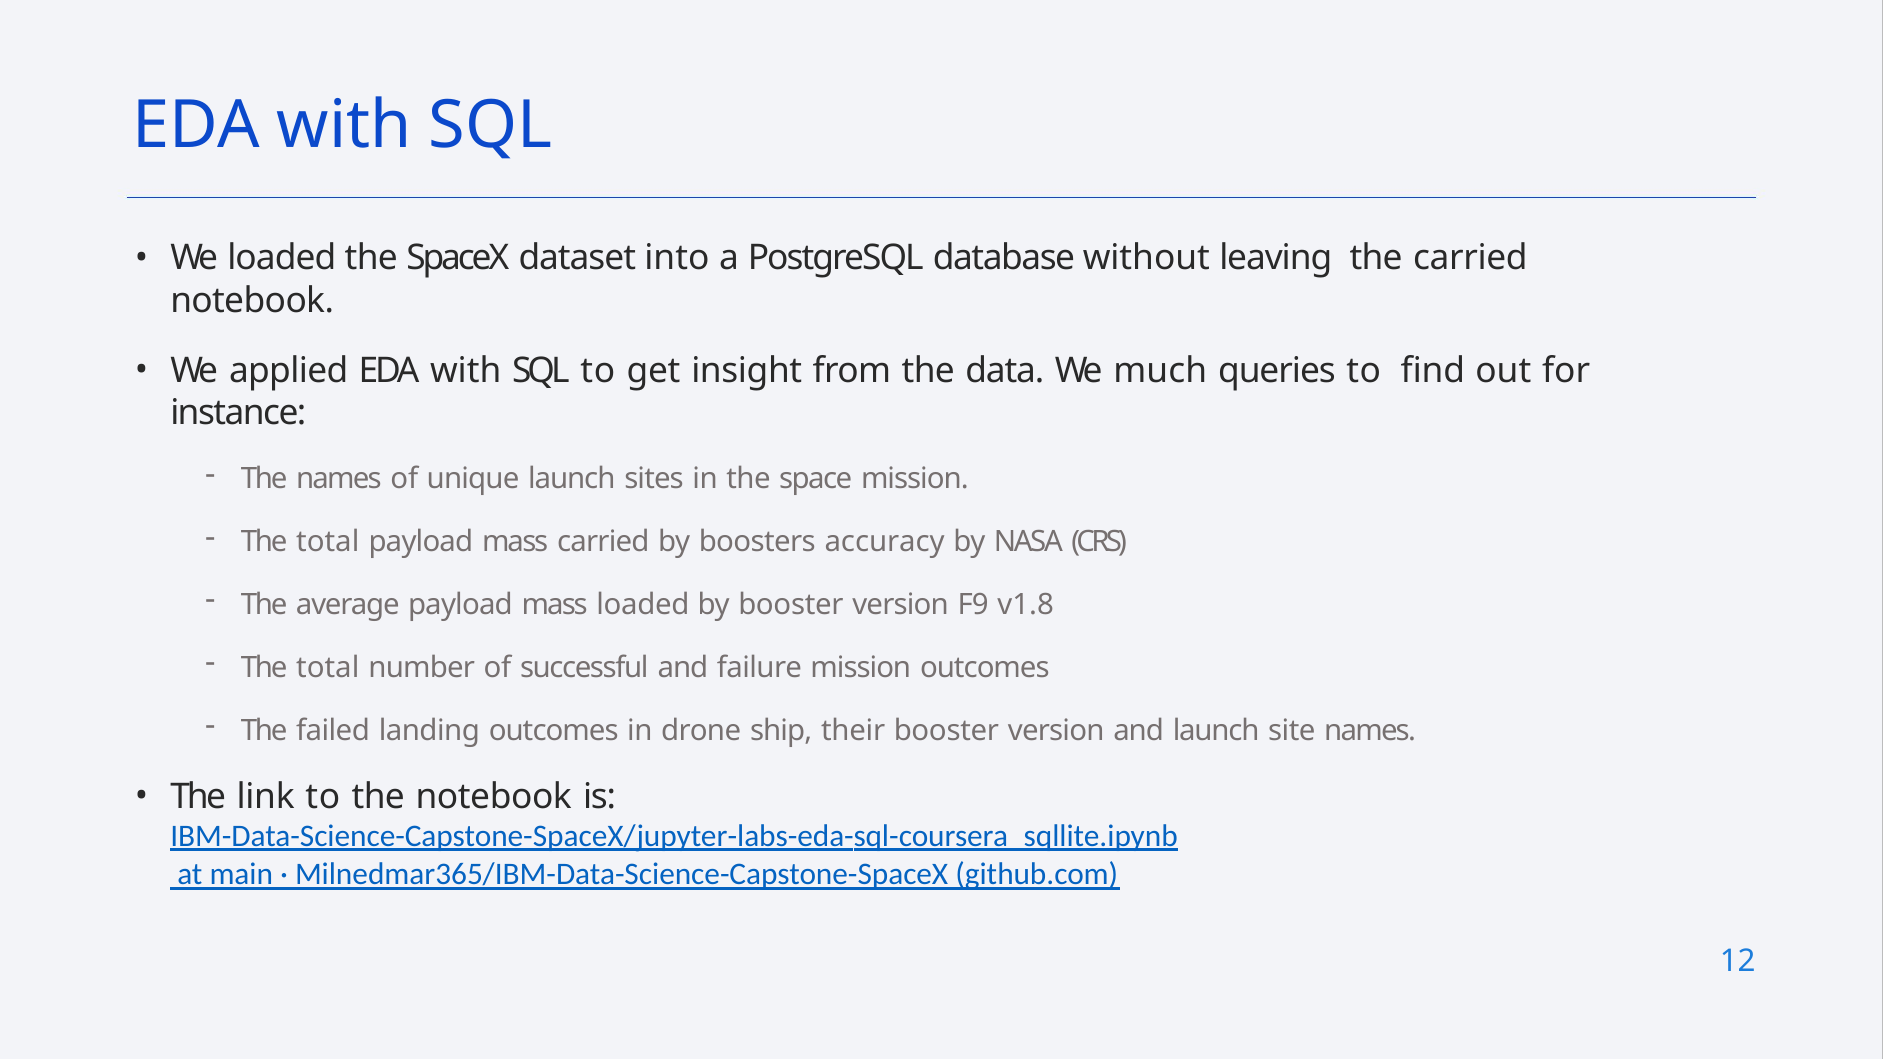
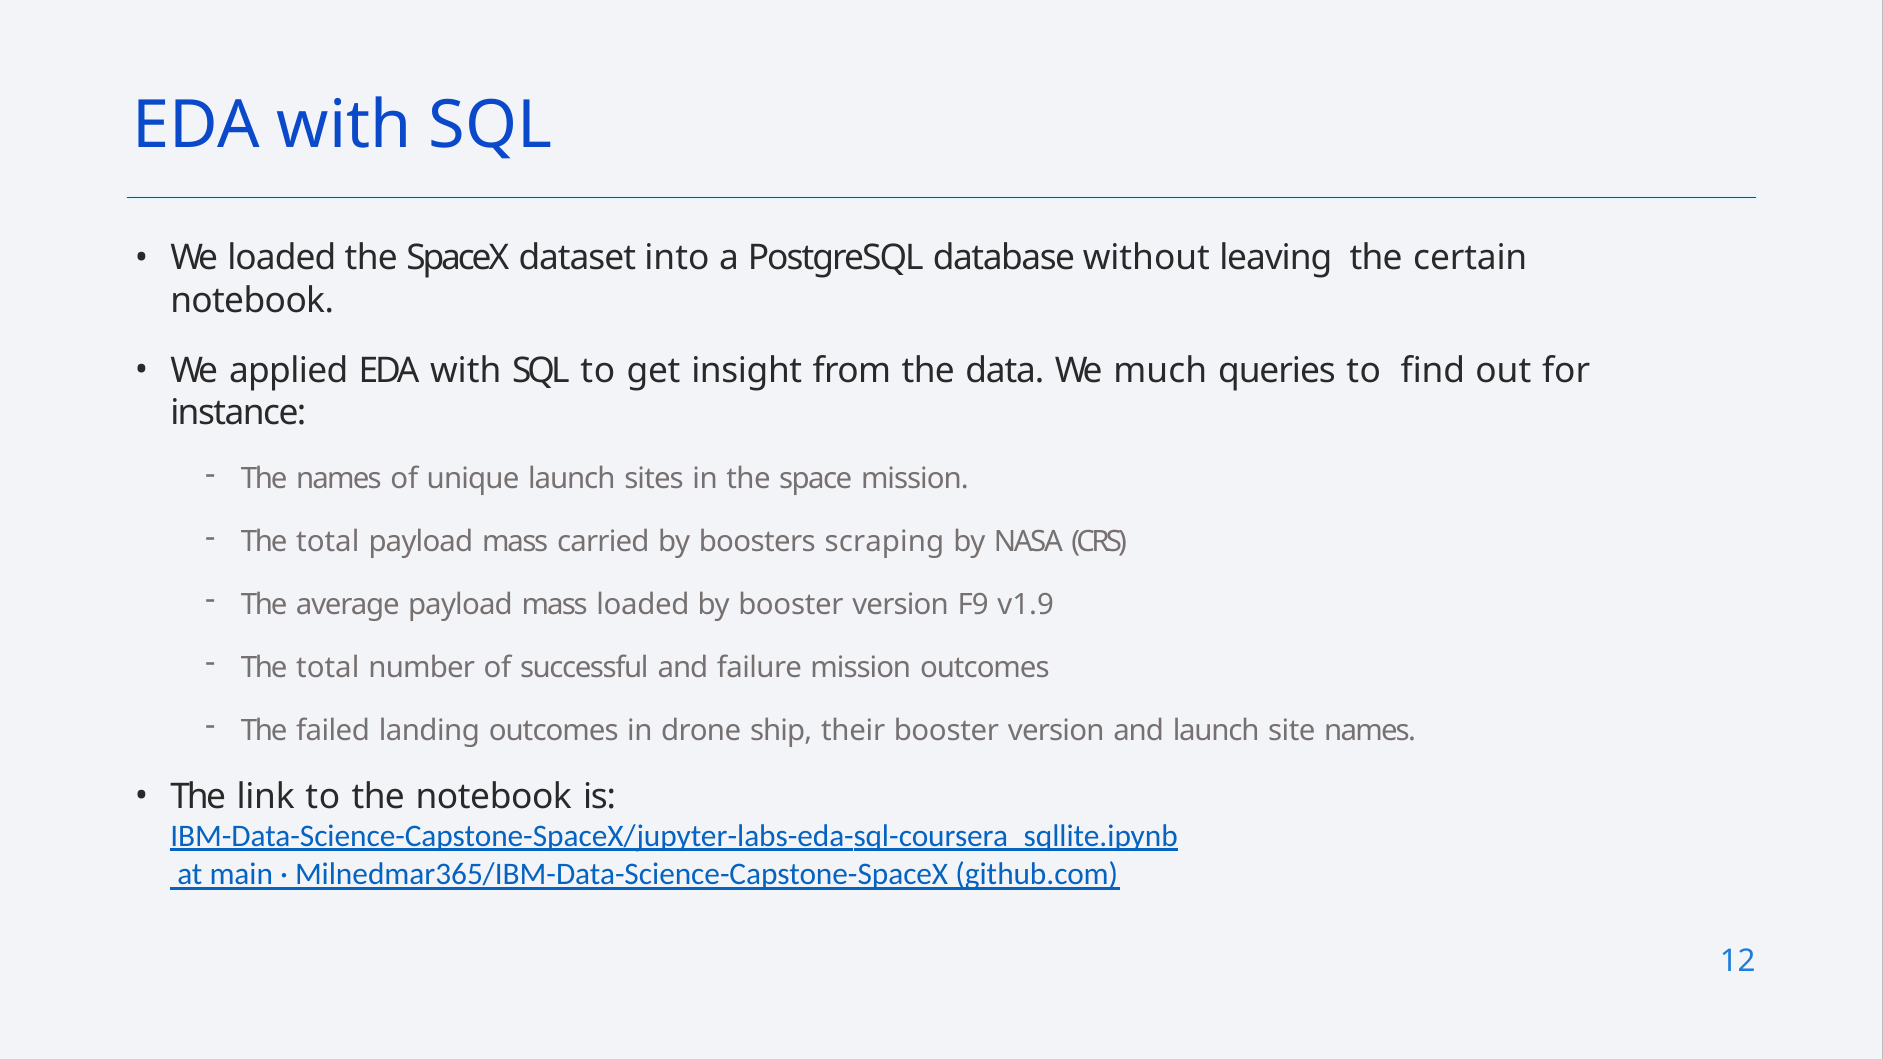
the carried: carried -> certain (1470, 258)
accuracy: accuracy -> scraping (884, 542)
v1.8: v1.8 -> v1.9 (1026, 605)
